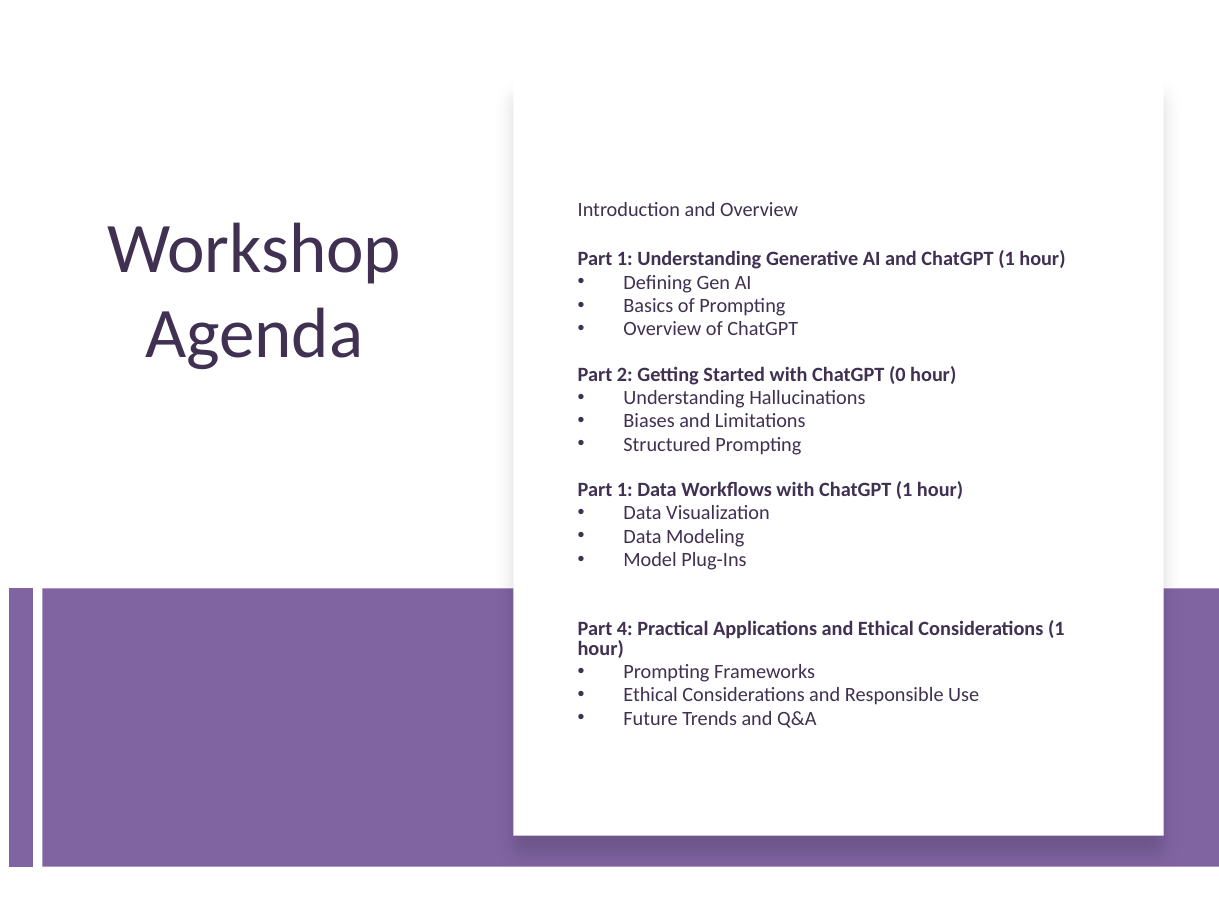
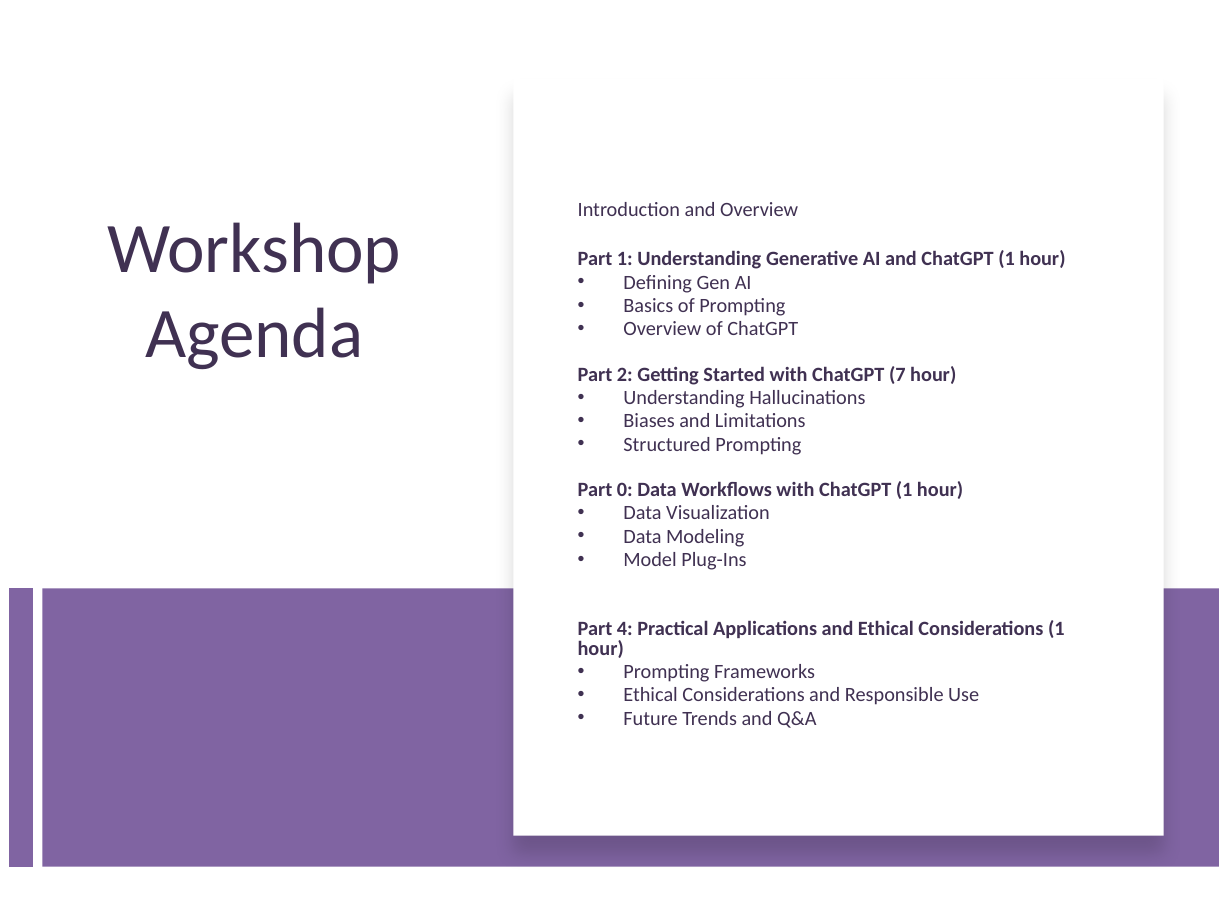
0: 0 -> 7 (897, 375)
1: 1 -> 0 (625, 490)
